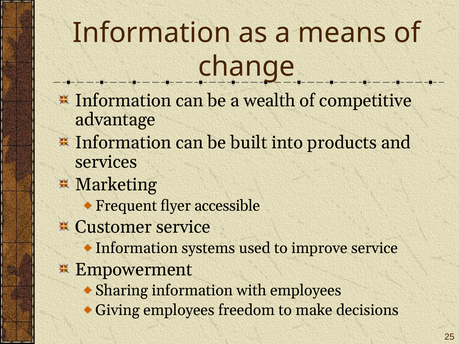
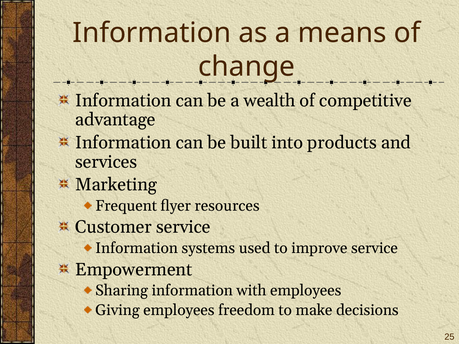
accessible: accessible -> resources (227, 206)
